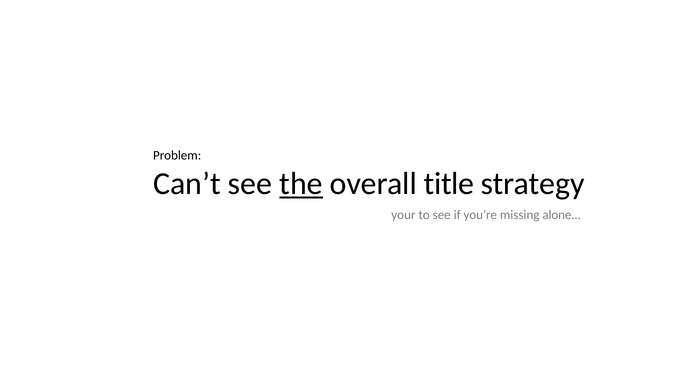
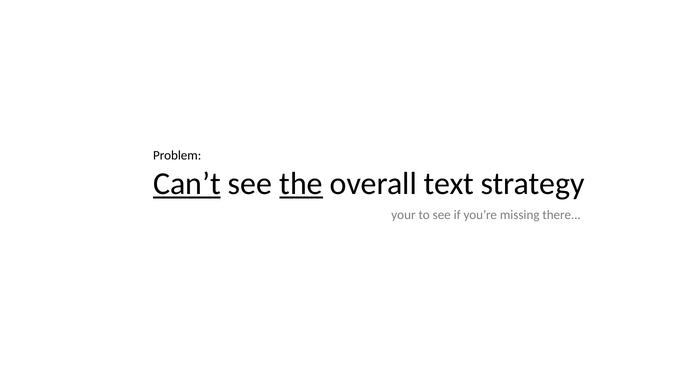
Can’t underline: none -> present (187, 184)
title: title -> text (449, 184)
alone: alone -> there (562, 215)
